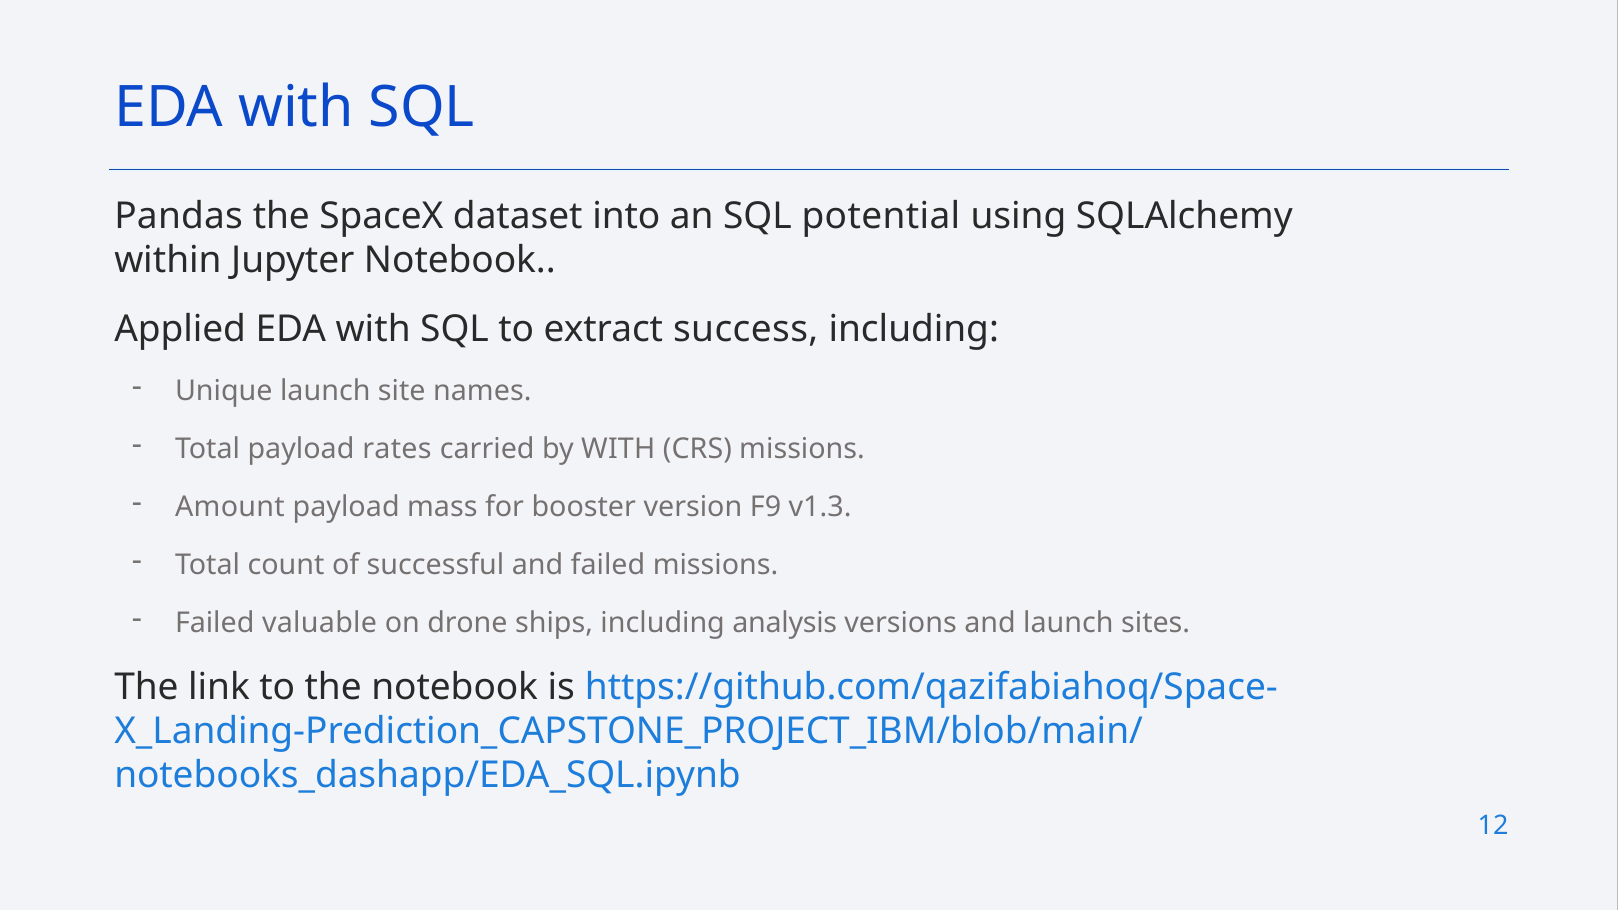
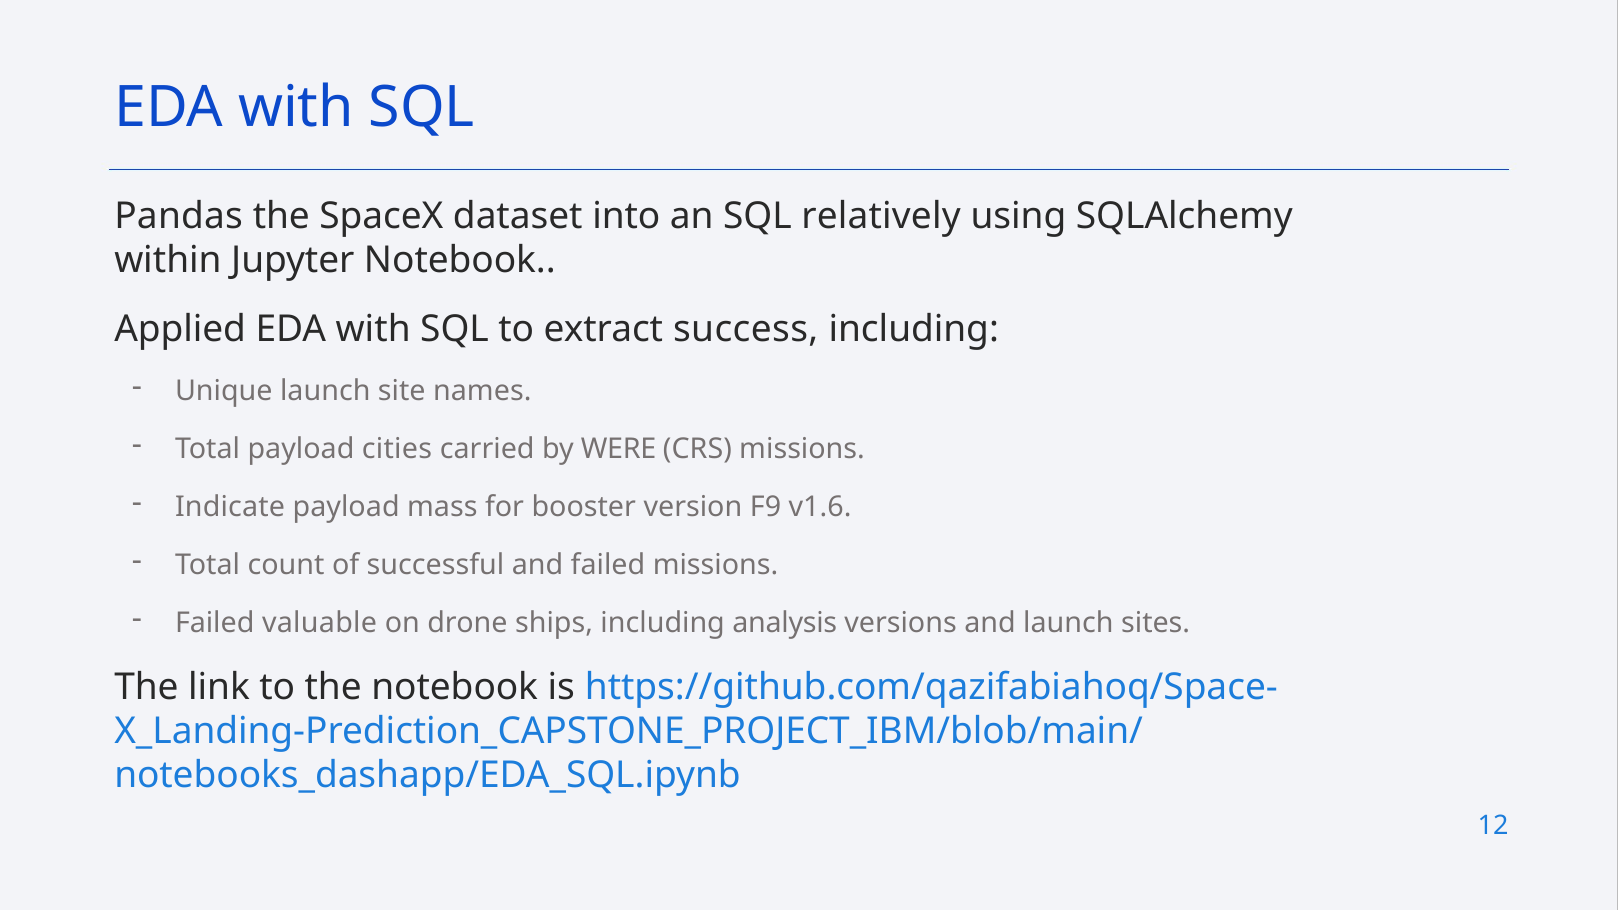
potential: potential -> relatively (881, 216)
rates: rates -> cities (397, 449)
by WITH: WITH -> WERE (619, 449)
Amount: Amount -> Indicate (230, 507)
v1.3: v1.3 -> v1.6 (820, 507)
